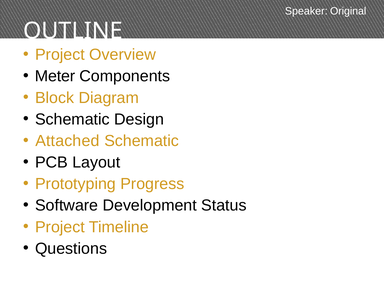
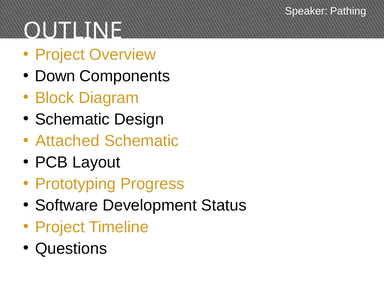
Original: Original -> Pathing (348, 11)
Meter: Meter -> Down (55, 76)
